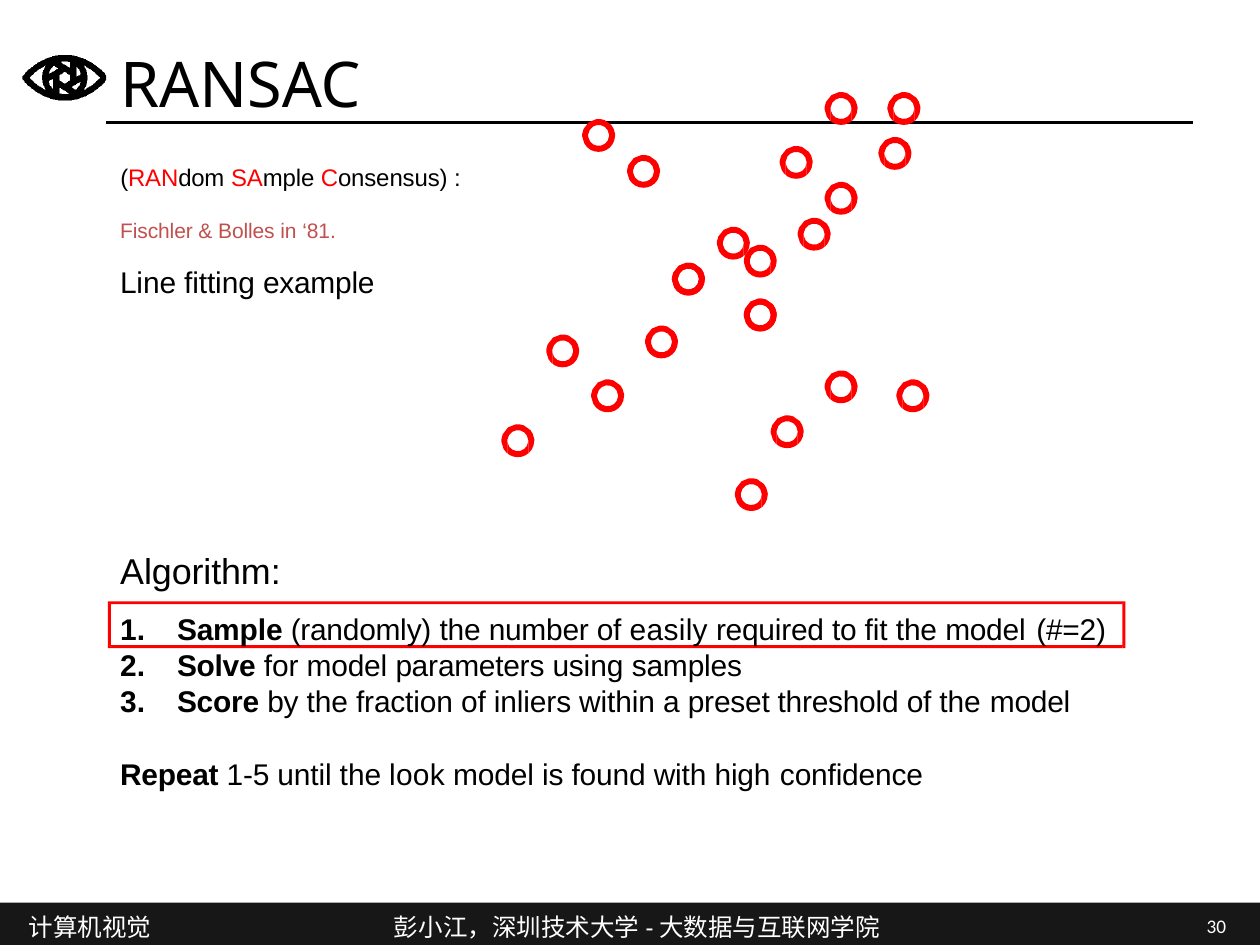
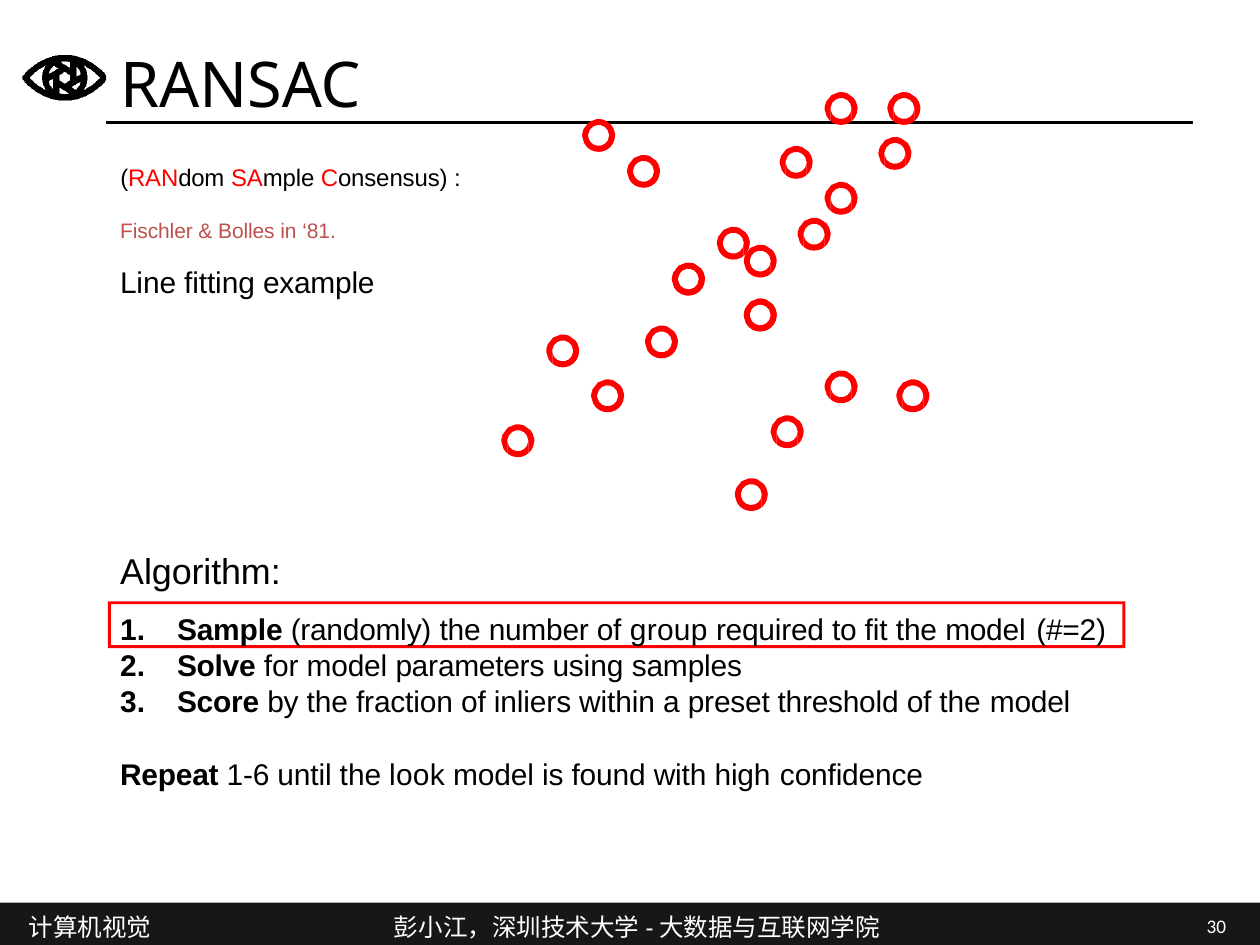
easily: easily -> group (669, 630)
1-5: 1-5 -> 1-6 (248, 776)
